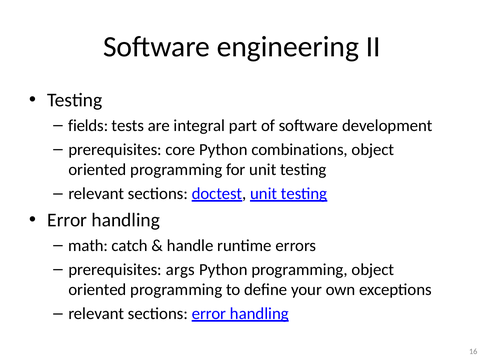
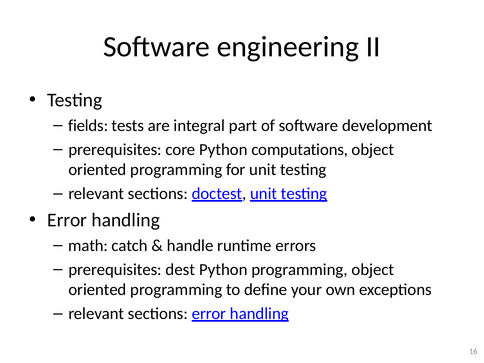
combinations: combinations -> computations (300, 149)
args: args -> dest (180, 269)
